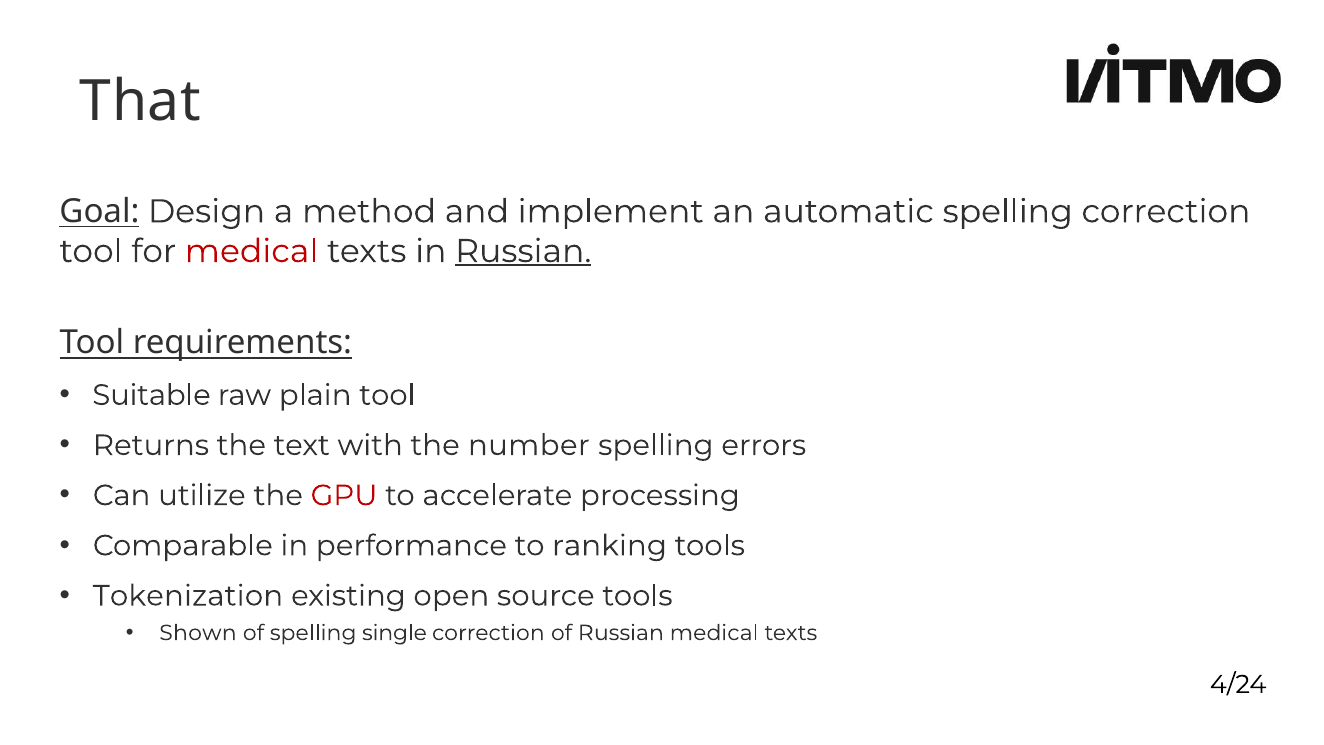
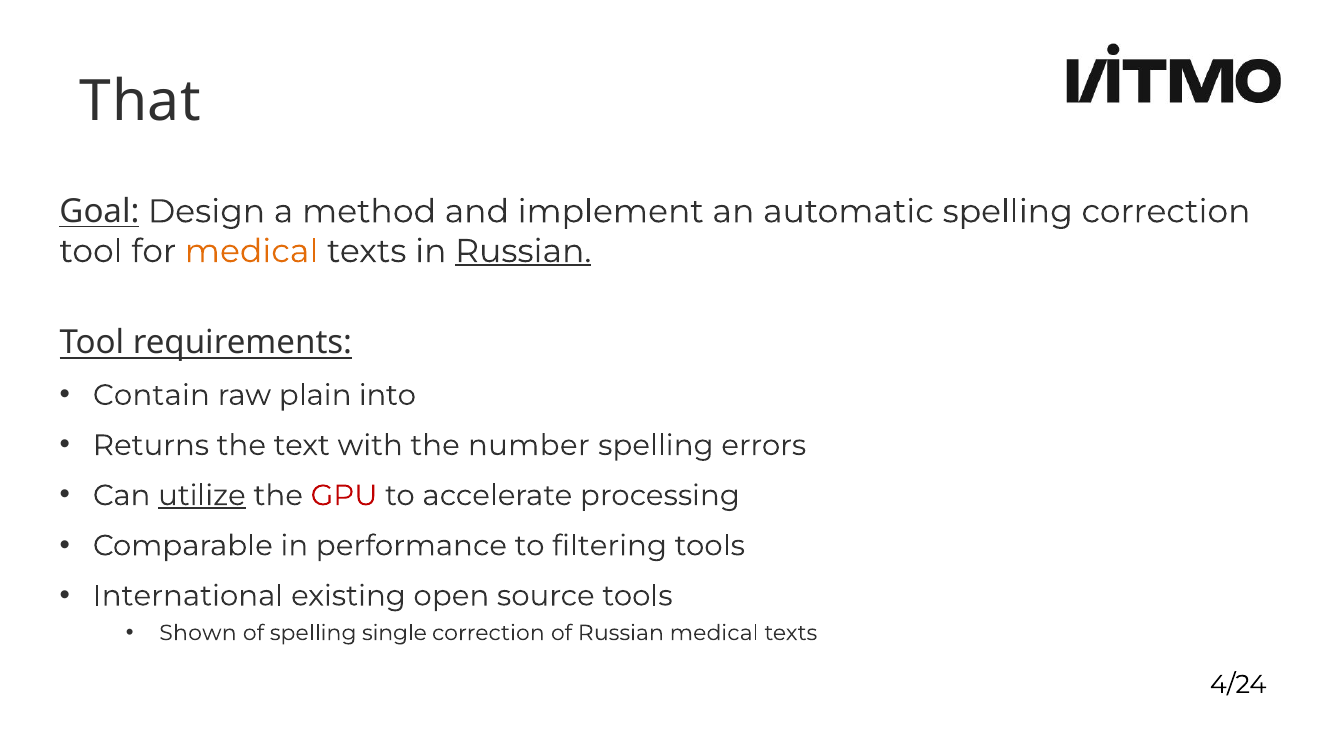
medical colour: red -> orange (252, 251)
Suitable: Suitable -> Contain (151, 395)
plain tool: tool -> into (387, 395)
utilize underline: none -> present (202, 495)
ranking: ranking -> filtering (610, 545)
Tokenization: Tokenization -> International (188, 596)
